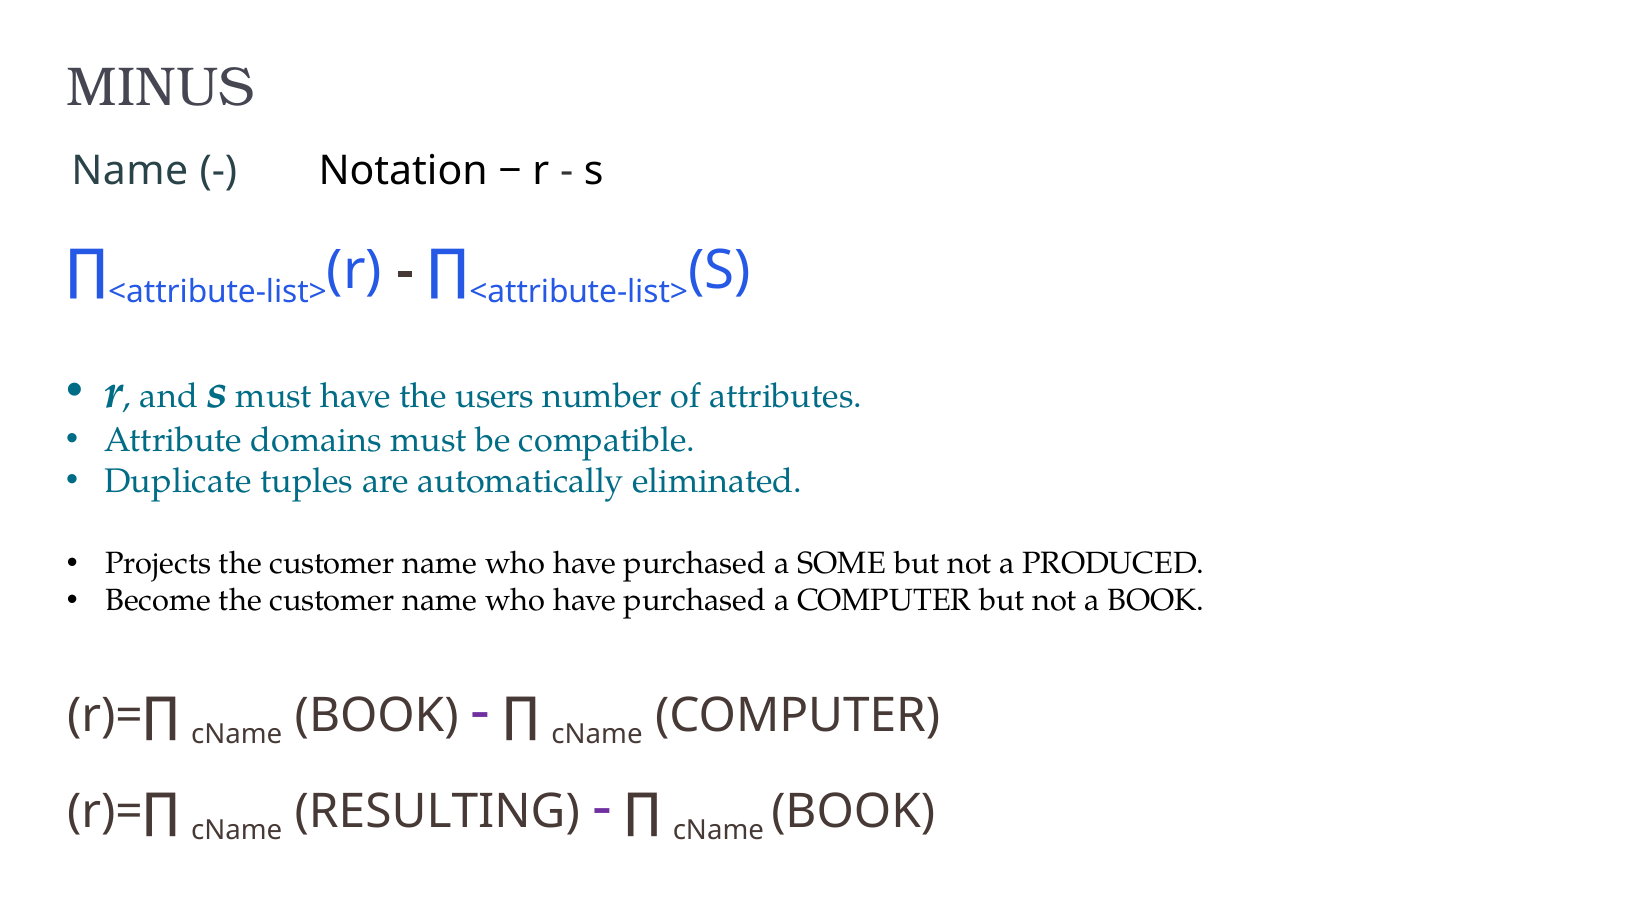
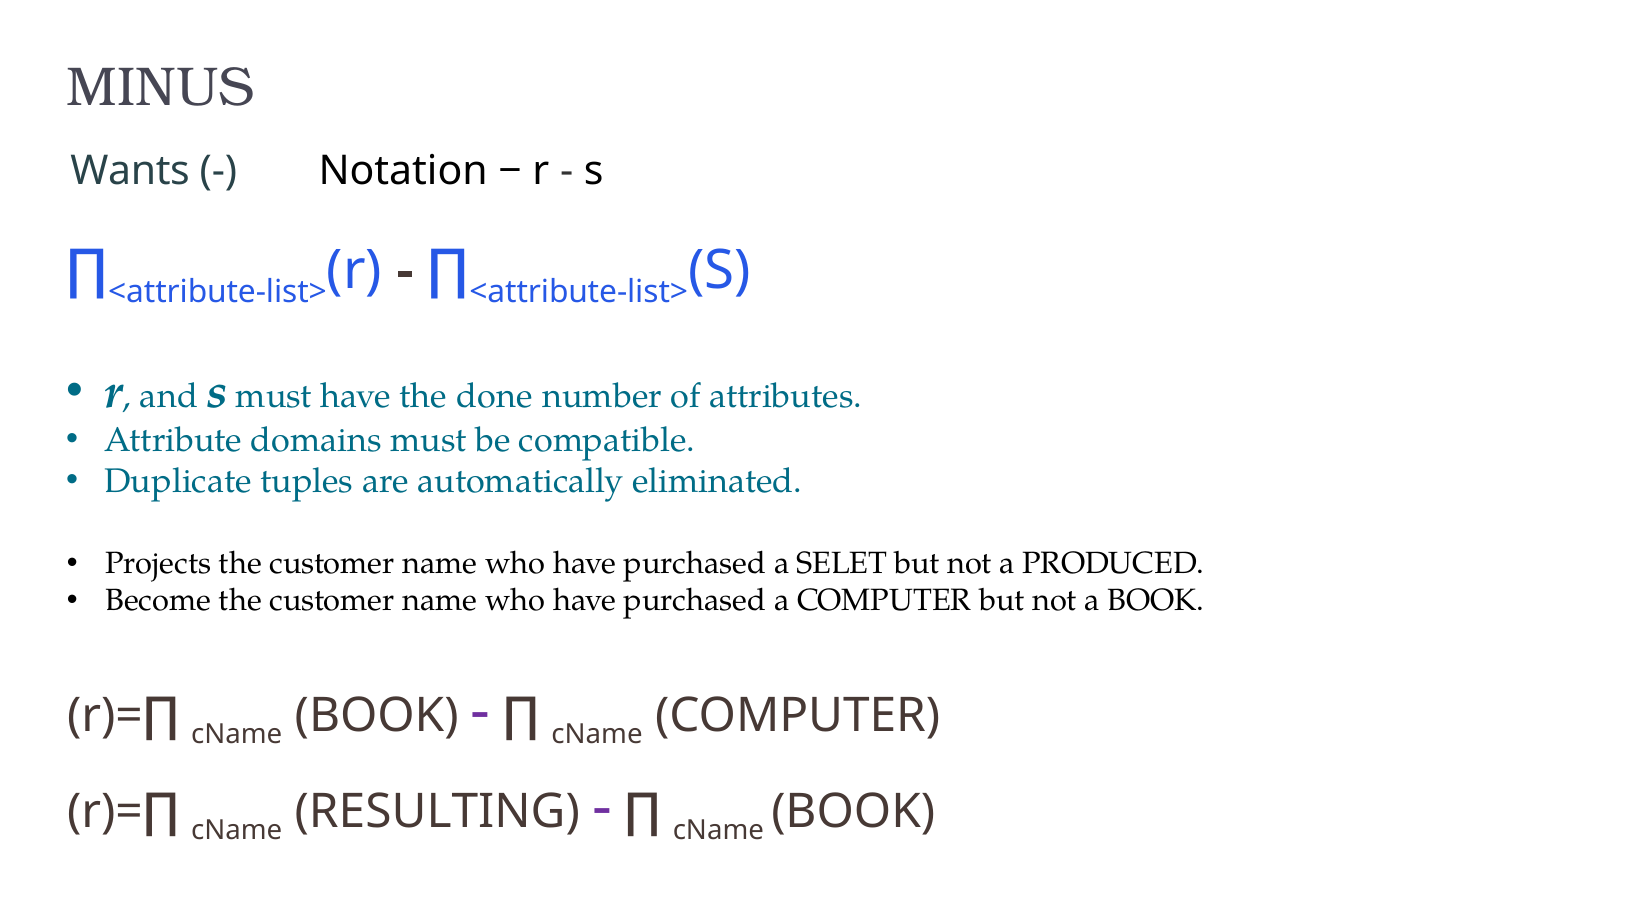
Name: Name -> Wants (130, 172)
users: users -> done (495, 397)
SOME: SOME -> SELET (842, 564)
